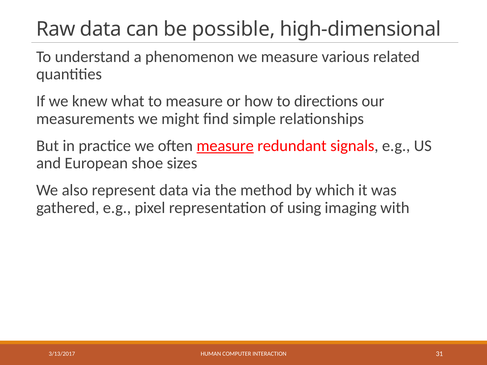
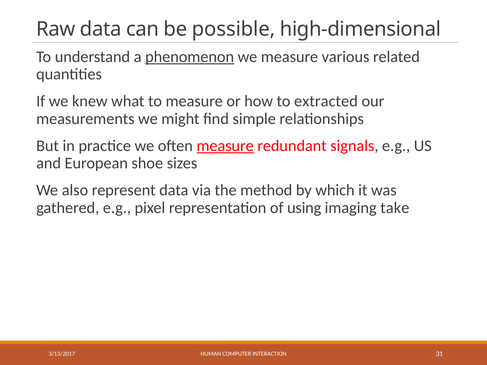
phenomenon underline: none -> present (190, 57)
directions: directions -> extracted (326, 101)
with: with -> take (395, 208)
